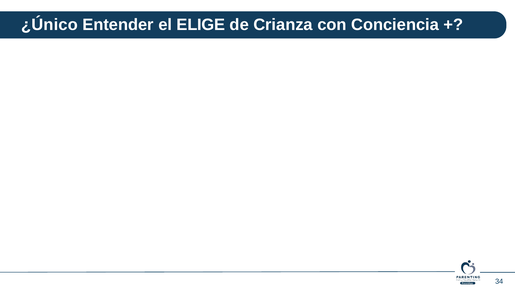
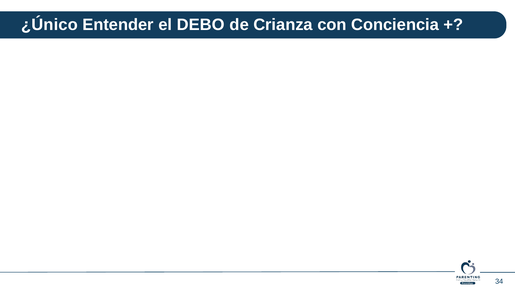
ELIGE: ELIGE -> DEBO (201, 25)
